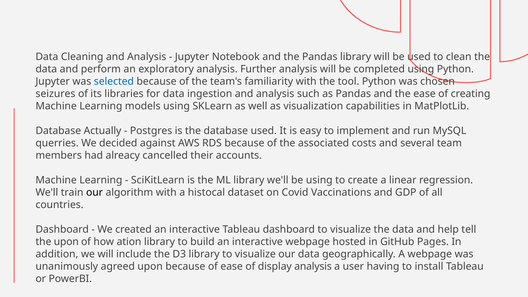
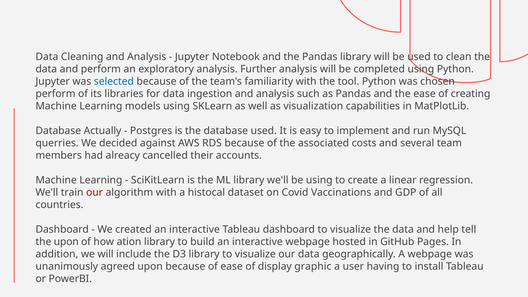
seizures: seizures -> perform (56, 94)
our colour: black -> red (95, 192)
display analysis: analysis -> graphic (313, 266)
